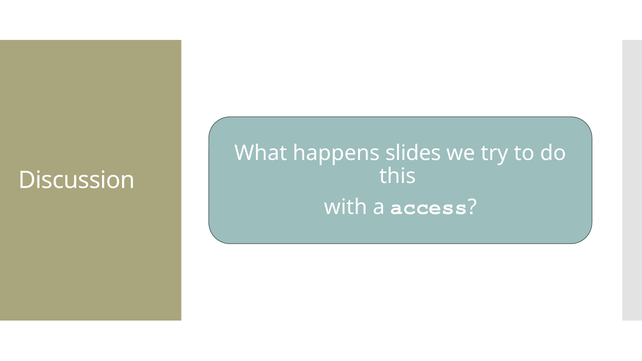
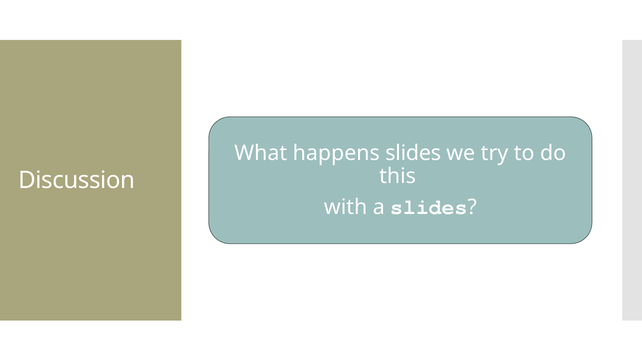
a access: access -> slides (429, 207)
